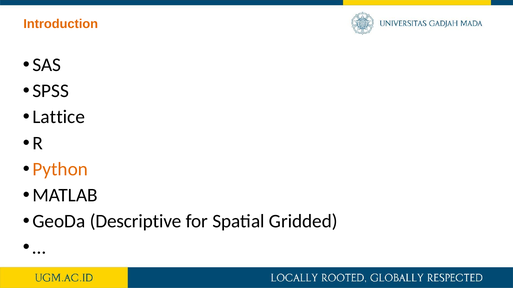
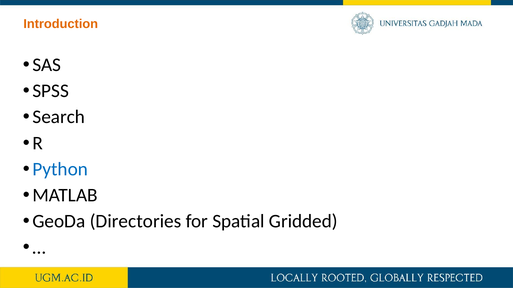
Lattice: Lattice -> Search (59, 117)
Python colour: orange -> blue (60, 169)
Descriptive: Descriptive -> Directories (136, 222)
